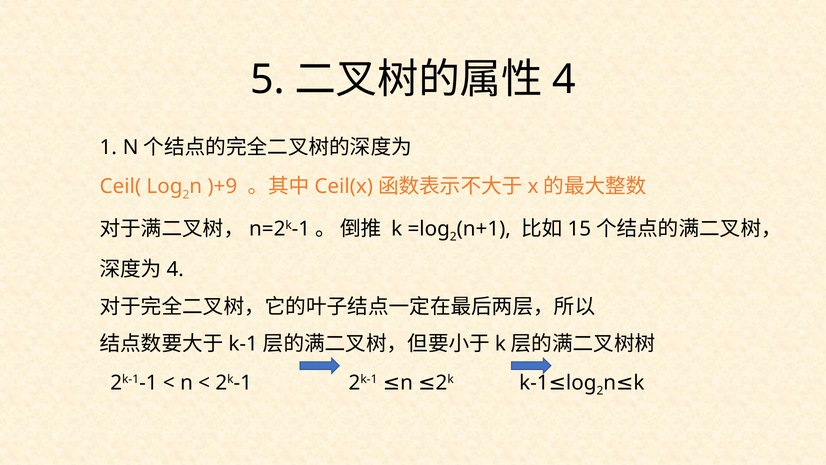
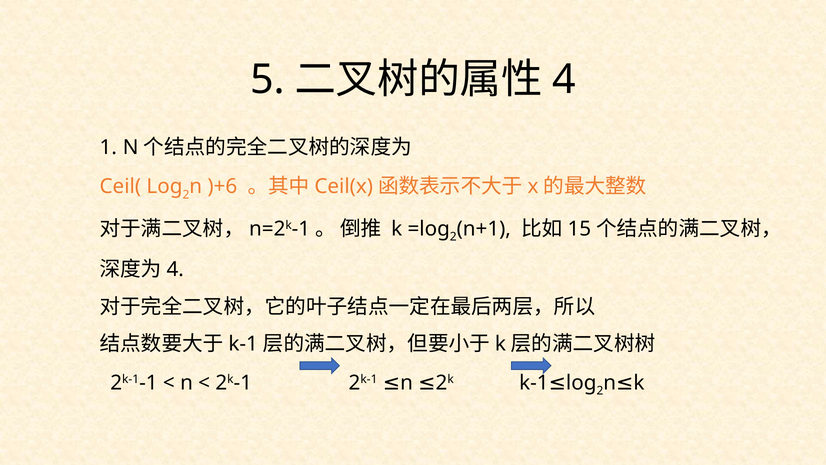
)+9: )+9 -> )+6 (222, 186)
